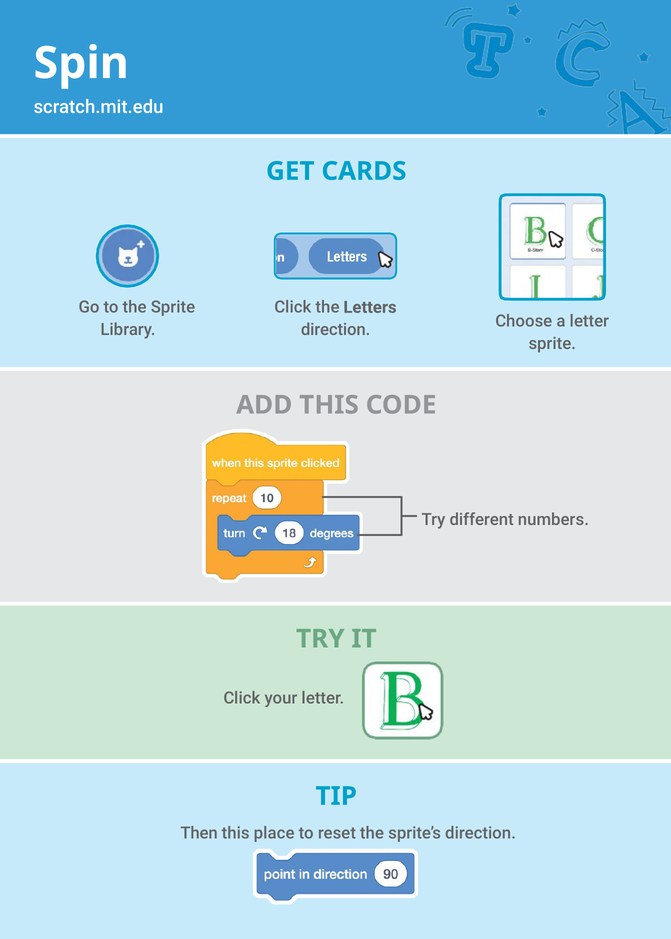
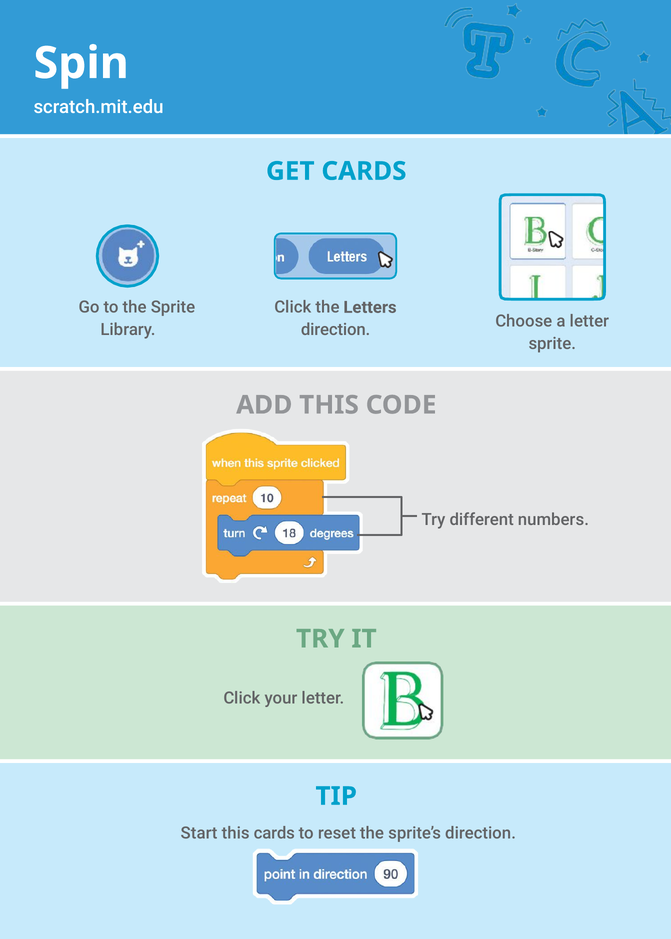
Then: Then -> Start (199, 834)
this place: place -> cards (274, 834)
